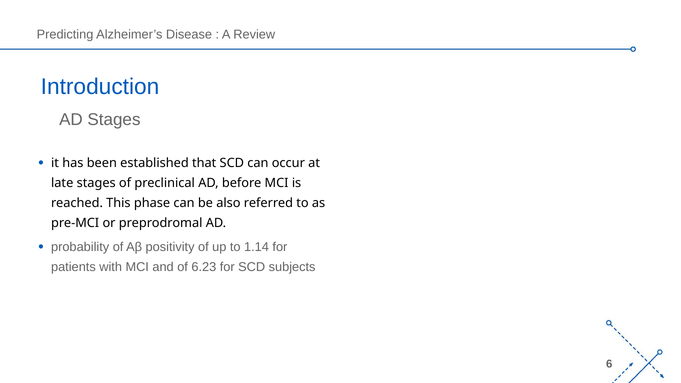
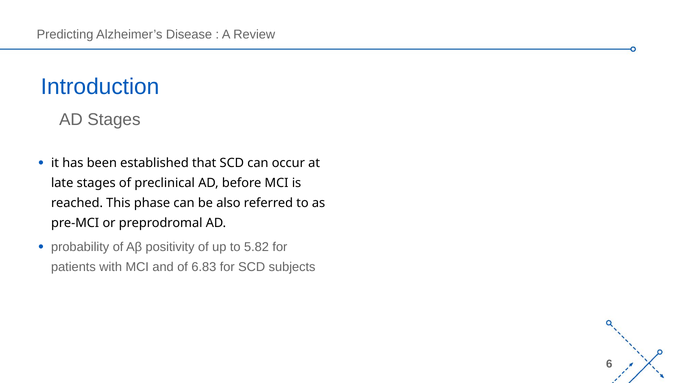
1.14: 1.14 -> 5.82 (257, 247)
6.23: 6.23 -> 6.83 (204, 267)
